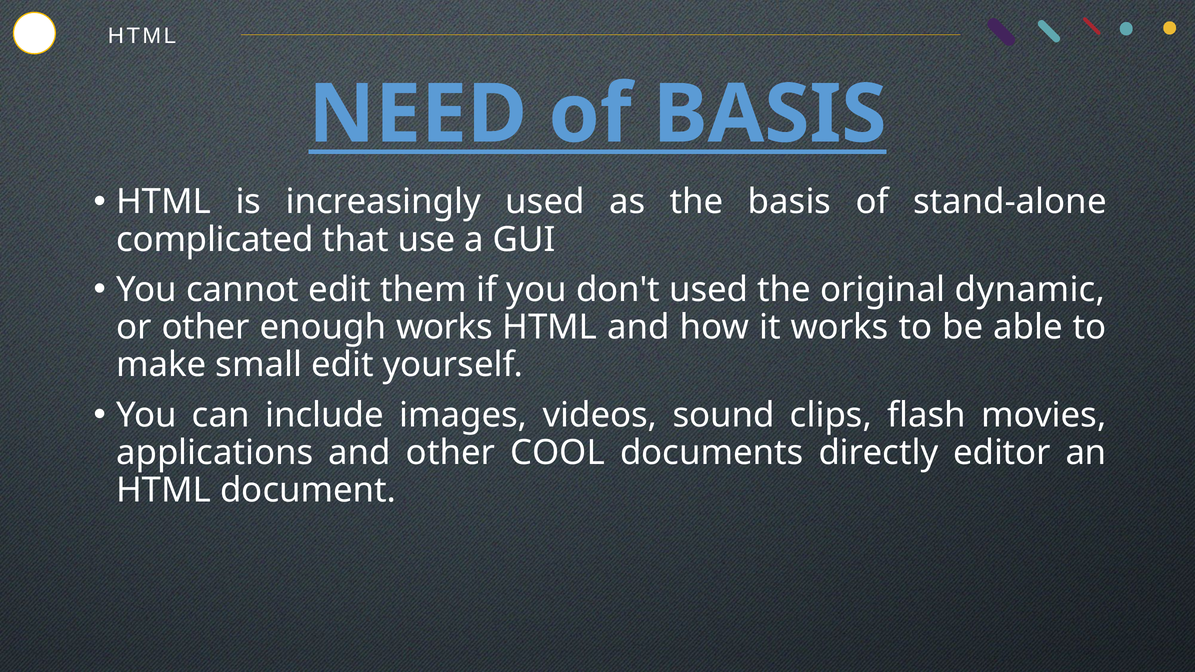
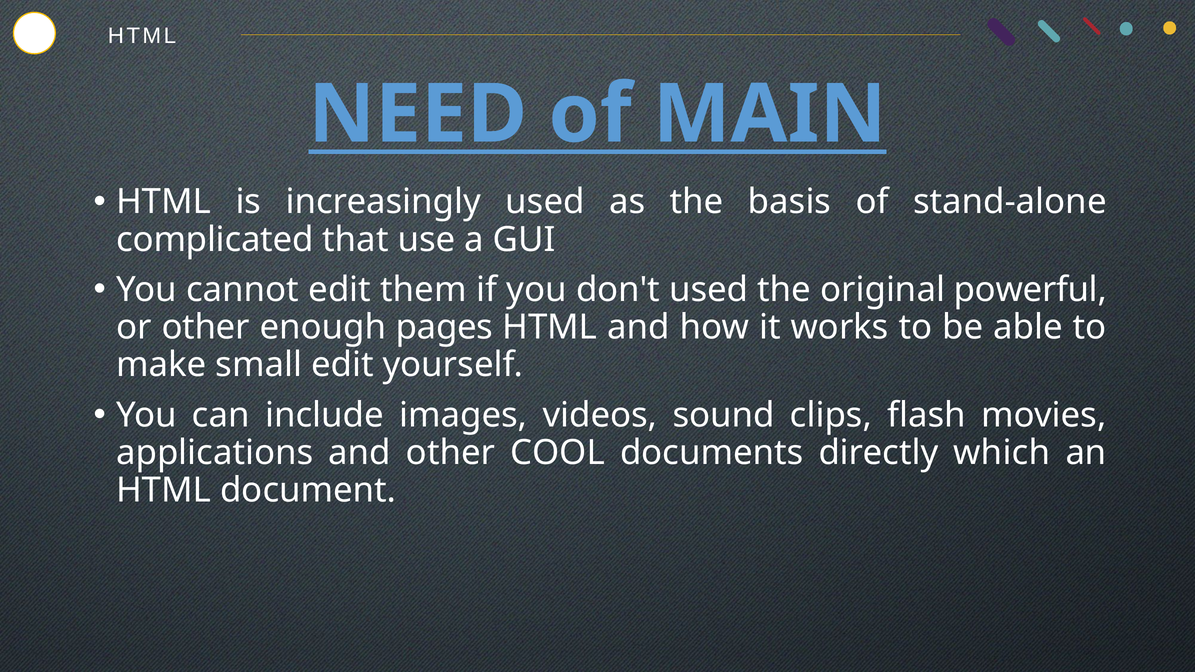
of BASIS: BASIS -> MAIN (770, 114)
dynamic: dynamic -> powerful (1030, 290)
enough works: works -> pages (444, 327)
editor: editor -> which (1002, 453)
